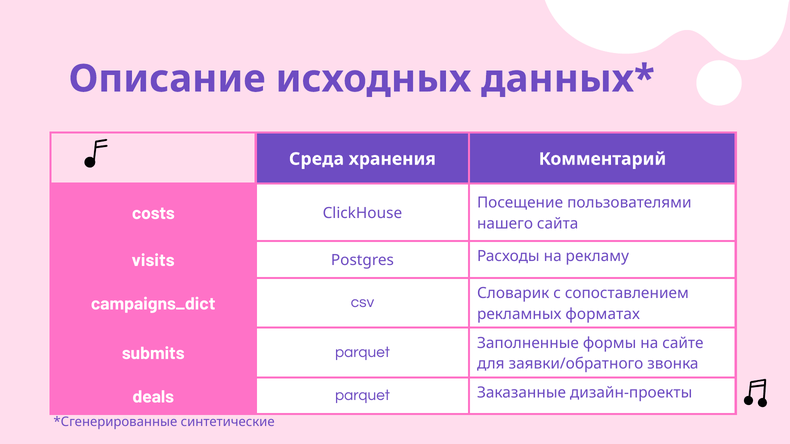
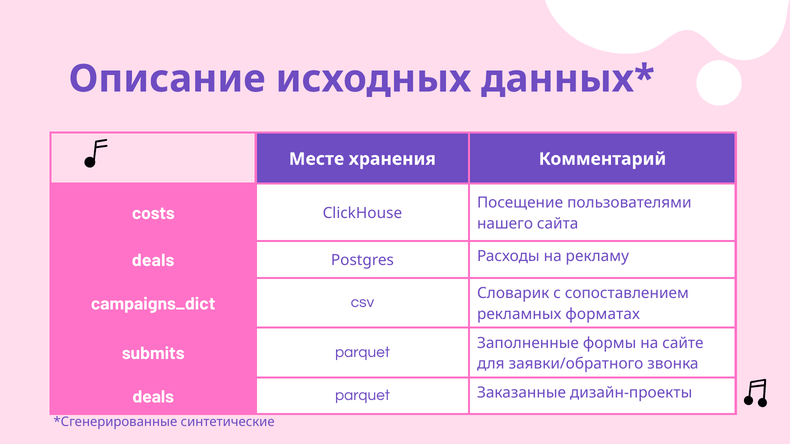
Среда: Среда -> Месте (317, 159)
visits: visits -> deals (153, 261)
